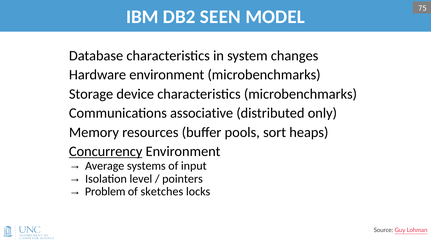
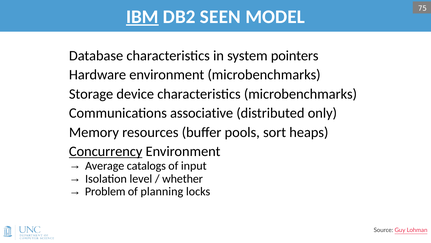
IBM underline: none -> present (142, 17)
changes: changes -> pointers (295, 56)
systems: systems -> catalogs (146, 165)
pointers: pointers -> whether (183, 178)
sketches: sketches -> planning (162, 191)
